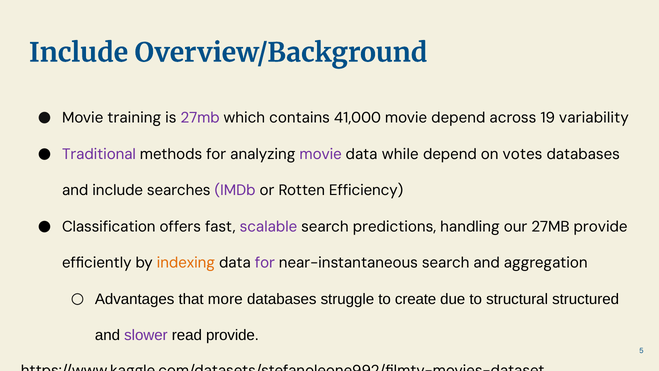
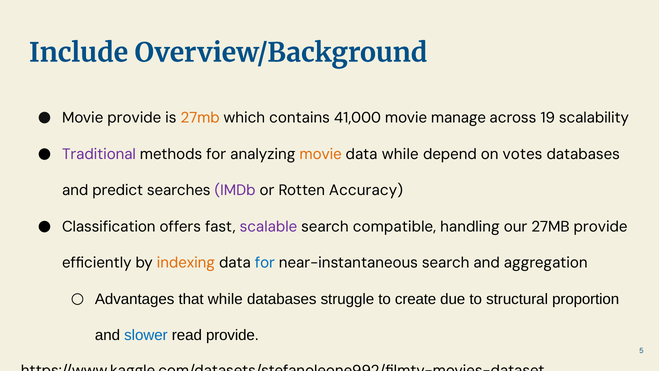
Movie training: training -> provide (134, 118)
27mb colour: purple -> orange (200, 118)
movie depend: depend -> manage (458, 118)
variability: variability -> scalability (594, 118)
movie colour: purple -> orange (321, 154)
and include: include -> predict (118, 190)
Efficiency: Efficiency -> Accuracy (366, 190)
predictions: predictions -> compatible (394, 227)
for colour: purple -> blue (265, 263)
that more: more -> while (225, 299)
structured: structured -> proportion (586, 299)
slower colour: purple -> blue (146, 335)
